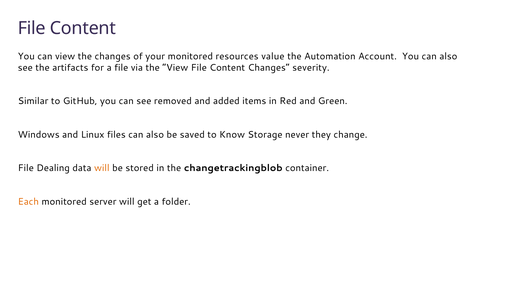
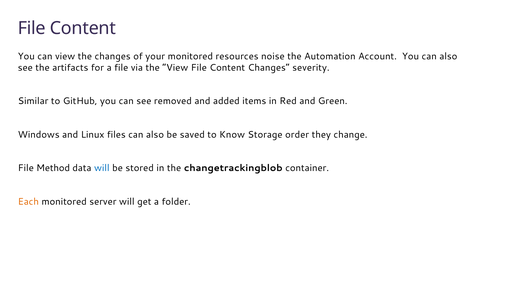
value: value -> noise (273, 56)
never: never -> order (297, 135)
Dealing: Dealing -> Method (53, 168)
will colour: orange -> blue (102, 168)
